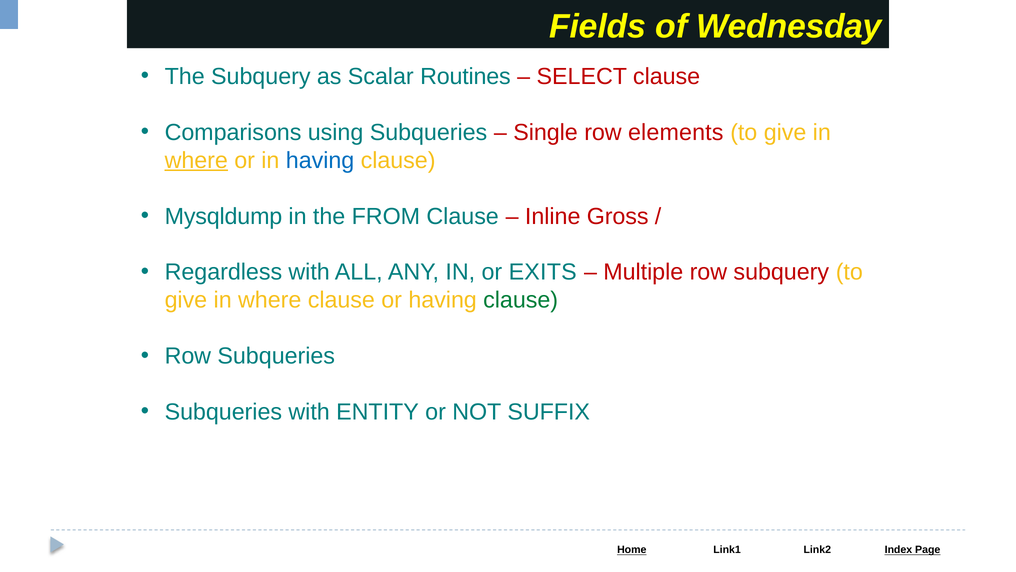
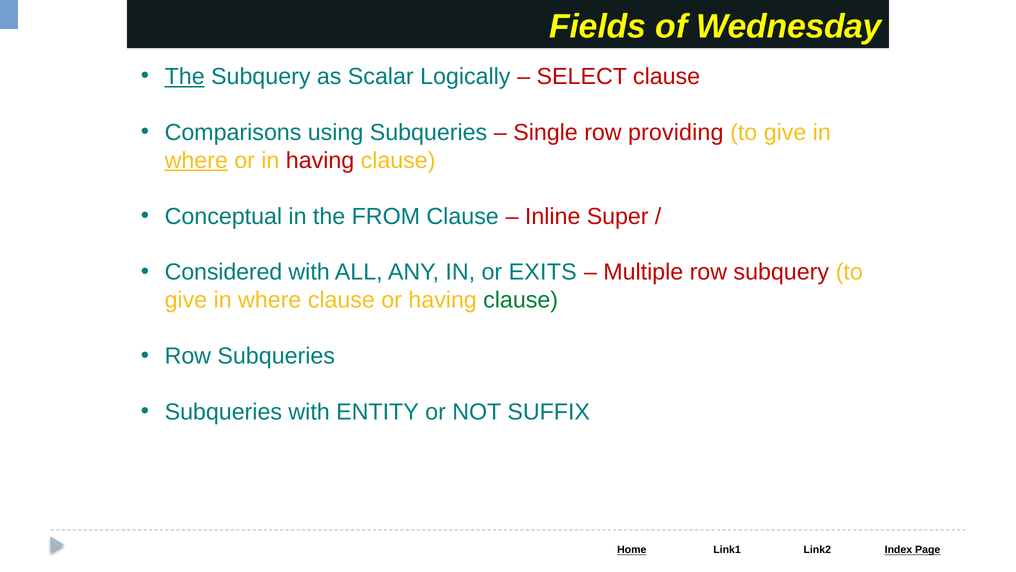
The underline: none -> present (185, 76)
Routines: Routines -> Logically (465, 76)
elements: elements -> providing (676, 132)
having colour: blue -> red (320, 160)
Mysqldump: Mysqldump -> Conceptual (223, 216)
Gross: Gross -> Super (618, 216)
Regardless: Regardless -> Considered (223, 272)
